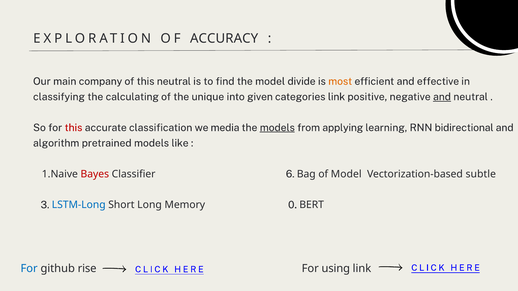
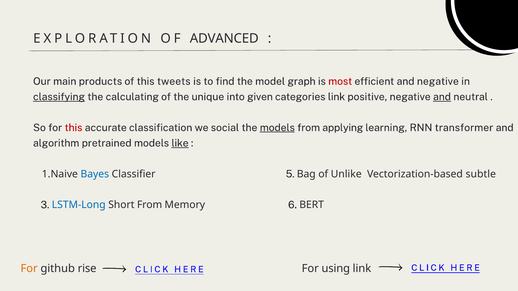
ACCURACY: ACCURACY -> ADVANCED (224, 39)
company: company -> products (100, 81)
this neutral: neutral -> tweets (174, 81)
divide: divide -> graph (302, 81)
most colour: orange -> red (340, 81)
and effective: effective -> negative (438, 81)
classifying underline: none -> present (59, 97)
media: media -> social (225, 128)
bidirectional: bidirectional -> transformer (464, 128)
like underline: none -> present (180, 143)
Bayes colour: red -> blue (95, 174)
6: 6 -> 5 (290, 174)
of Model: Model -> Unlike (346, 174)
Short Long: Long -> From (150, 205)
0: 0 -> 6 (292, 205)
For colour: blue -> orange (29, 269)
